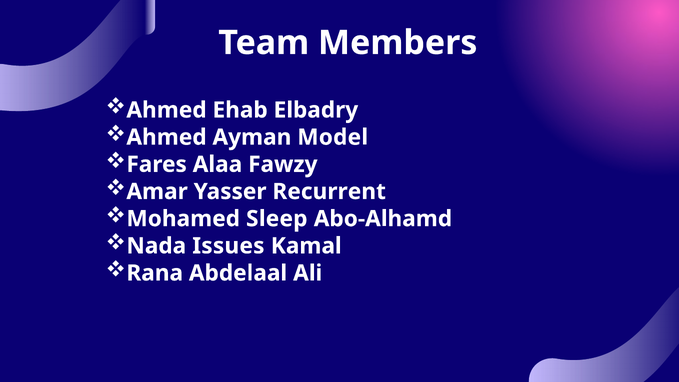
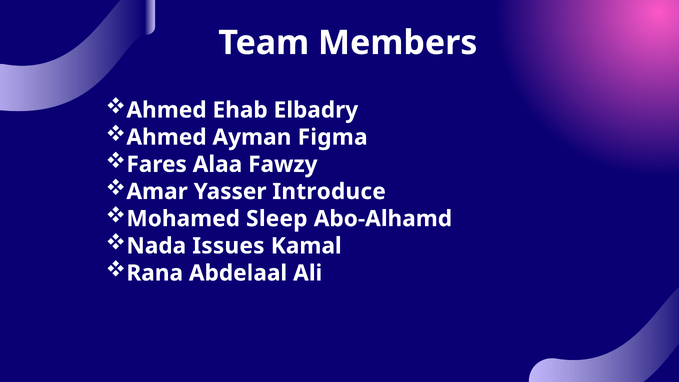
Model: Model -> Figma (333, 137)
Recurrent: Recurrent -> Introduce (329, 192)
